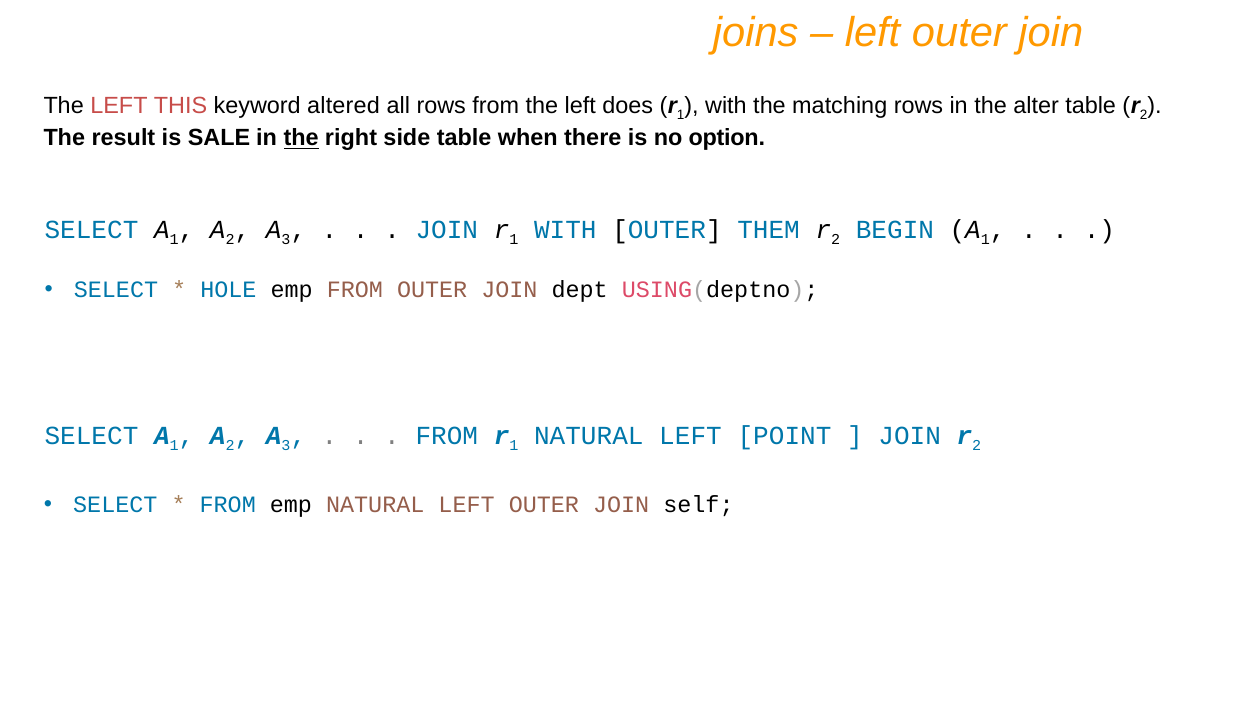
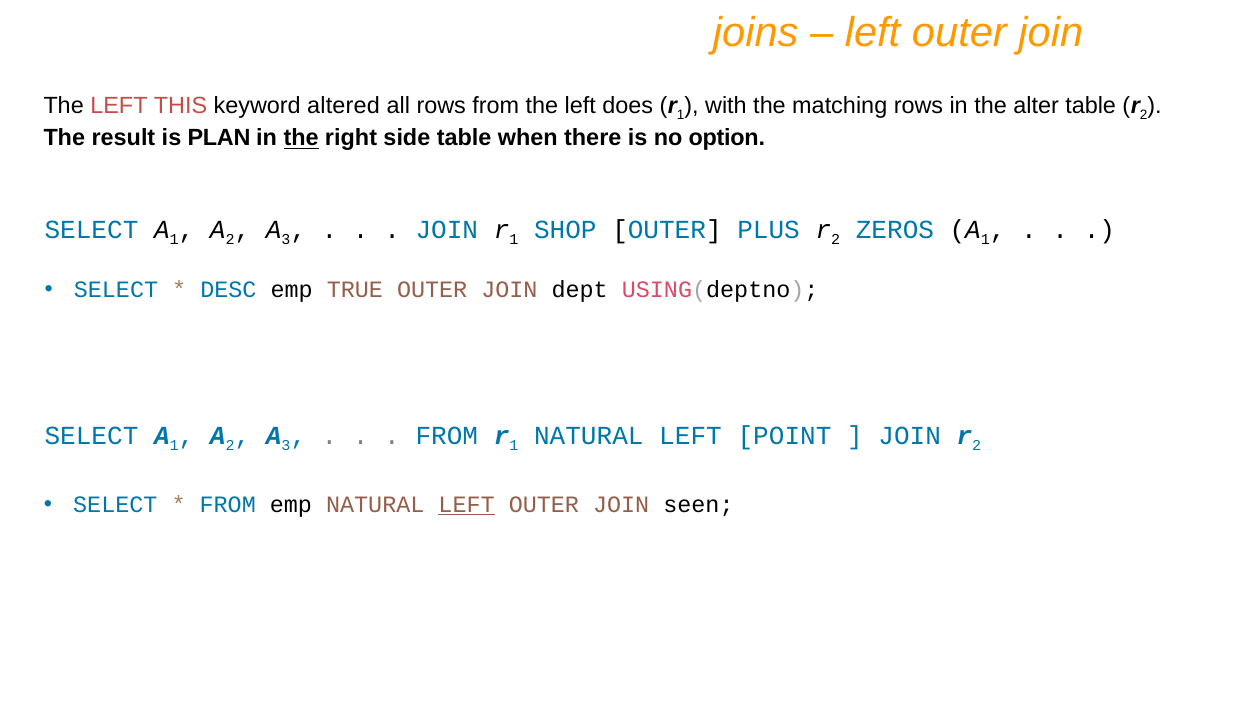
SALE: SALE -> PLAN (219, 138)
WITH: WITH -> SHOP (565, 229)
THEM: THEM -> PLUS (769, 229)
BEGIN: BEGIN -> ZEROS (895, 229)
HOLE: HOLE -> DESC (228, 289)
emp FROM: FROM -> TRUE (355, 289)
LEFT underline: none -> present (467, 504)
self: self -> seen (698, 504)
